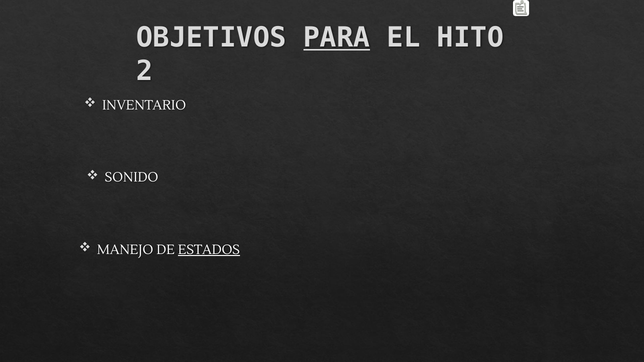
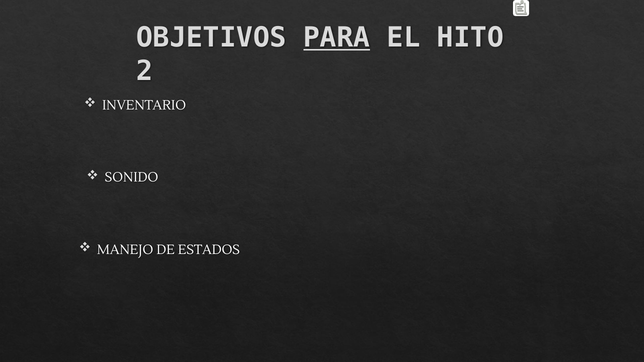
ESTADOS underline: present -> none (209, 250)
